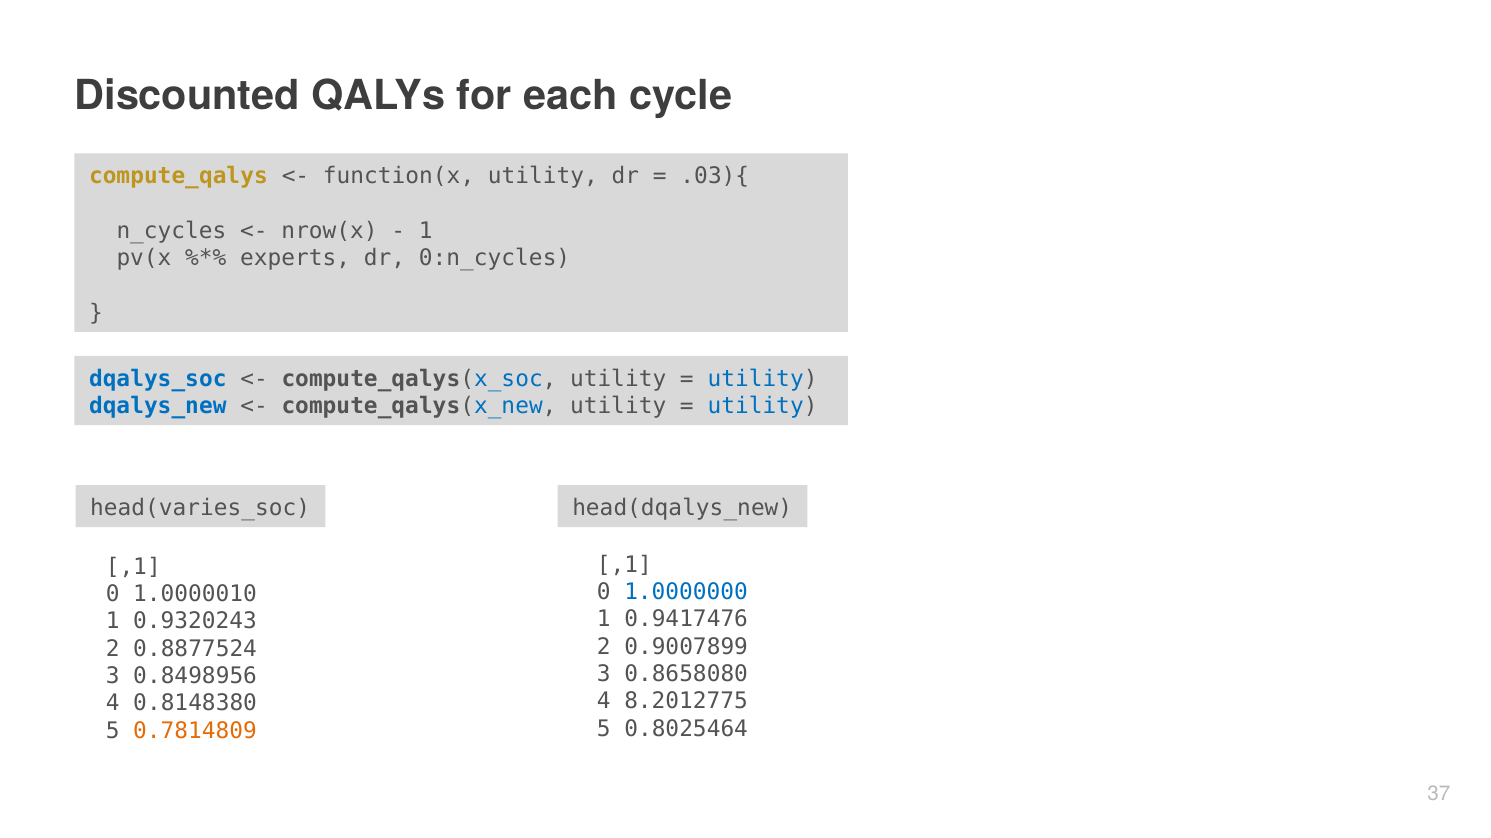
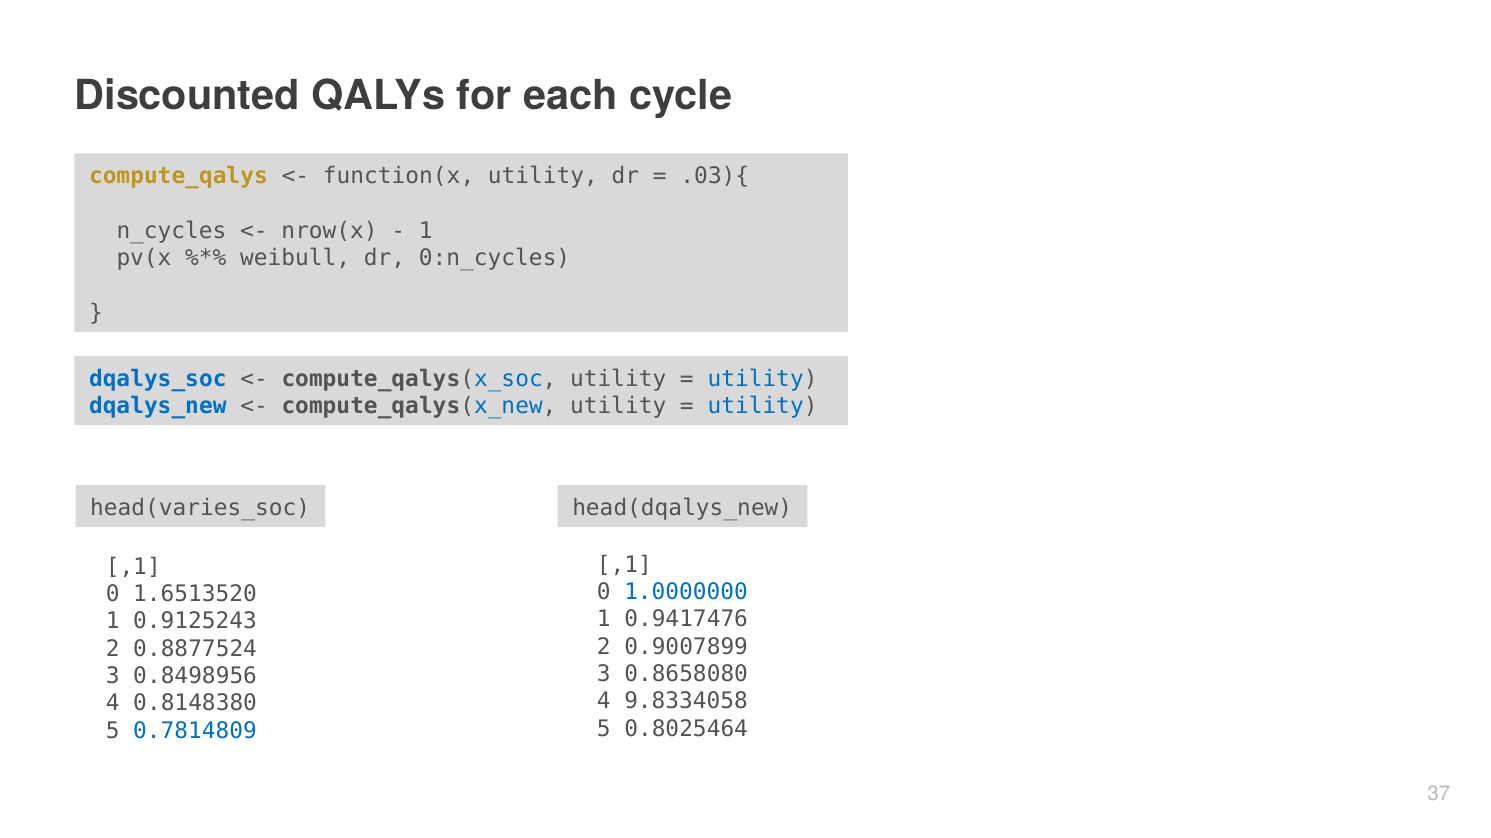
experts: experts -> weibull (295, 258)
1.0000010: 1.0000010 -> 1.6513520 (195, 594)
0.9320243: 0.9320243 -> 0.9125243 (195, 622)
8.2012775: 8.2012775 -> 9.8334058 (686, 702)
0.7814809 colour: orange -> blue (195, 731)
